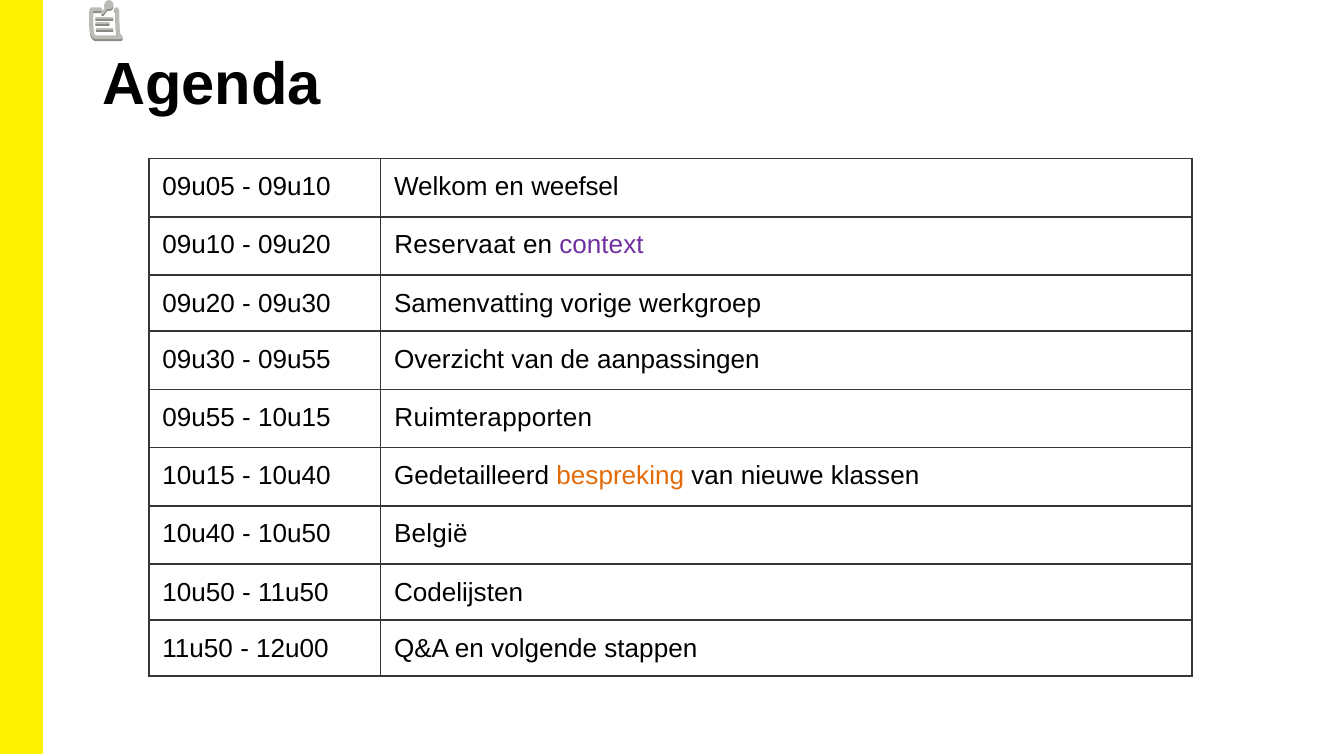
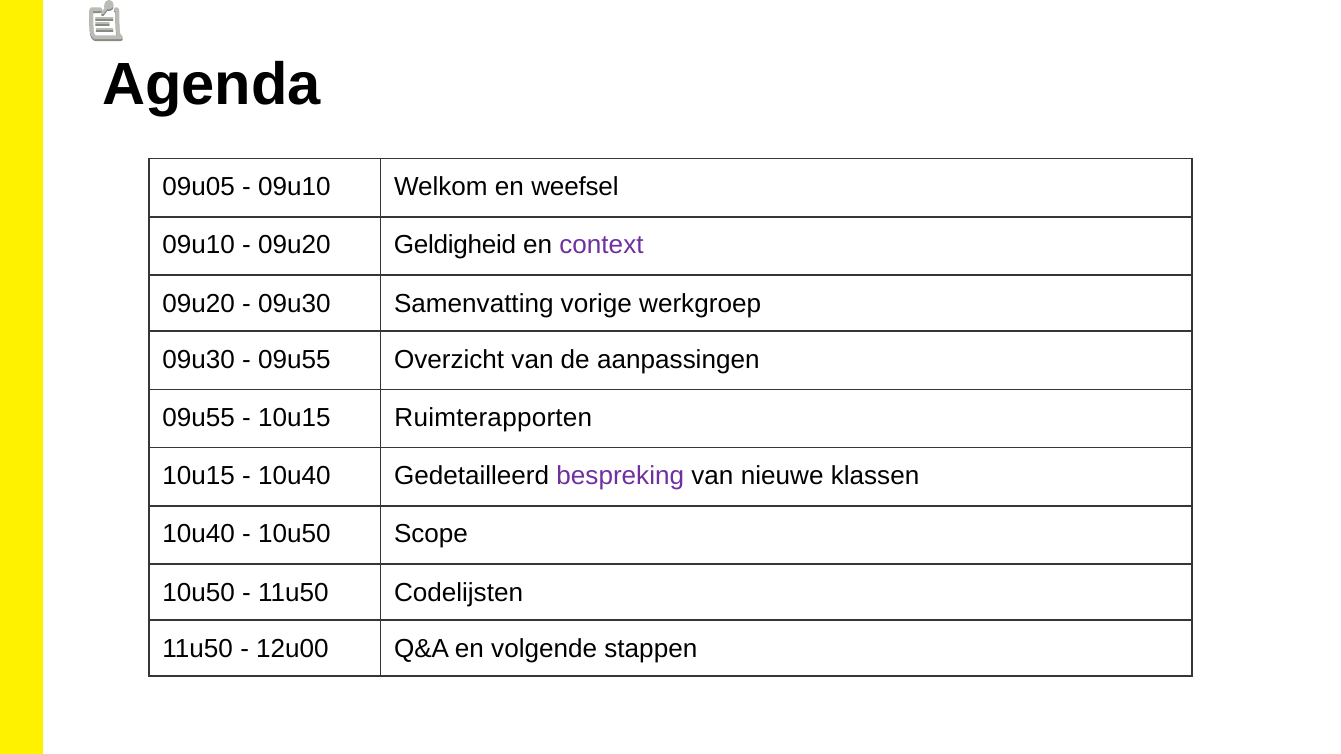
Reservaat: Reservaat -> Geldigheid (455, 245)
bespreking colour: orange -> purple (620, 476)
België: België -> Scope (431, 535)
